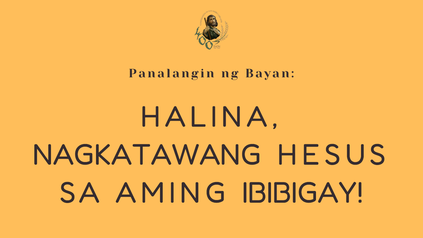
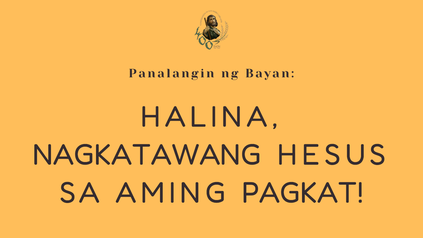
IBIBIGAY: IBIBIGAY -> PAGKAT (303, 193)
